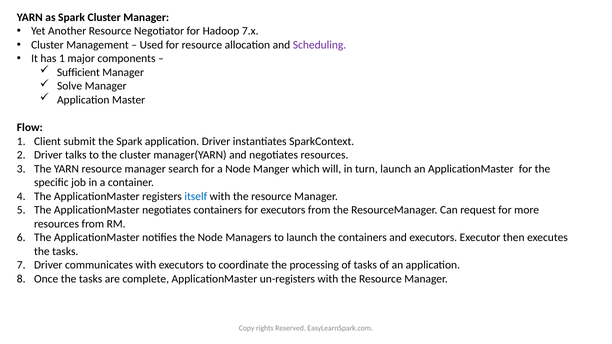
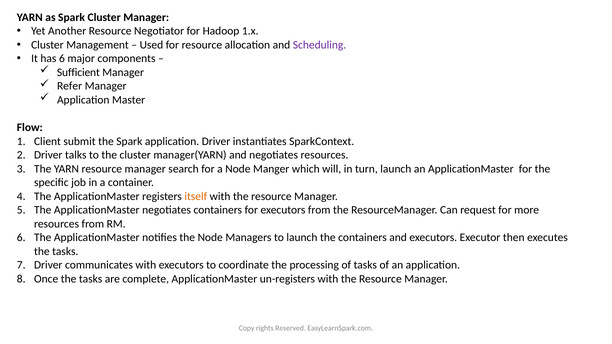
7.x: 7.x -> 1.x (250, 31)
has 1: 1 -> 6 (62, 59)
Solve: Solve -> Refer (70, 86)
itself colour: blue -> orange (196, 196)
